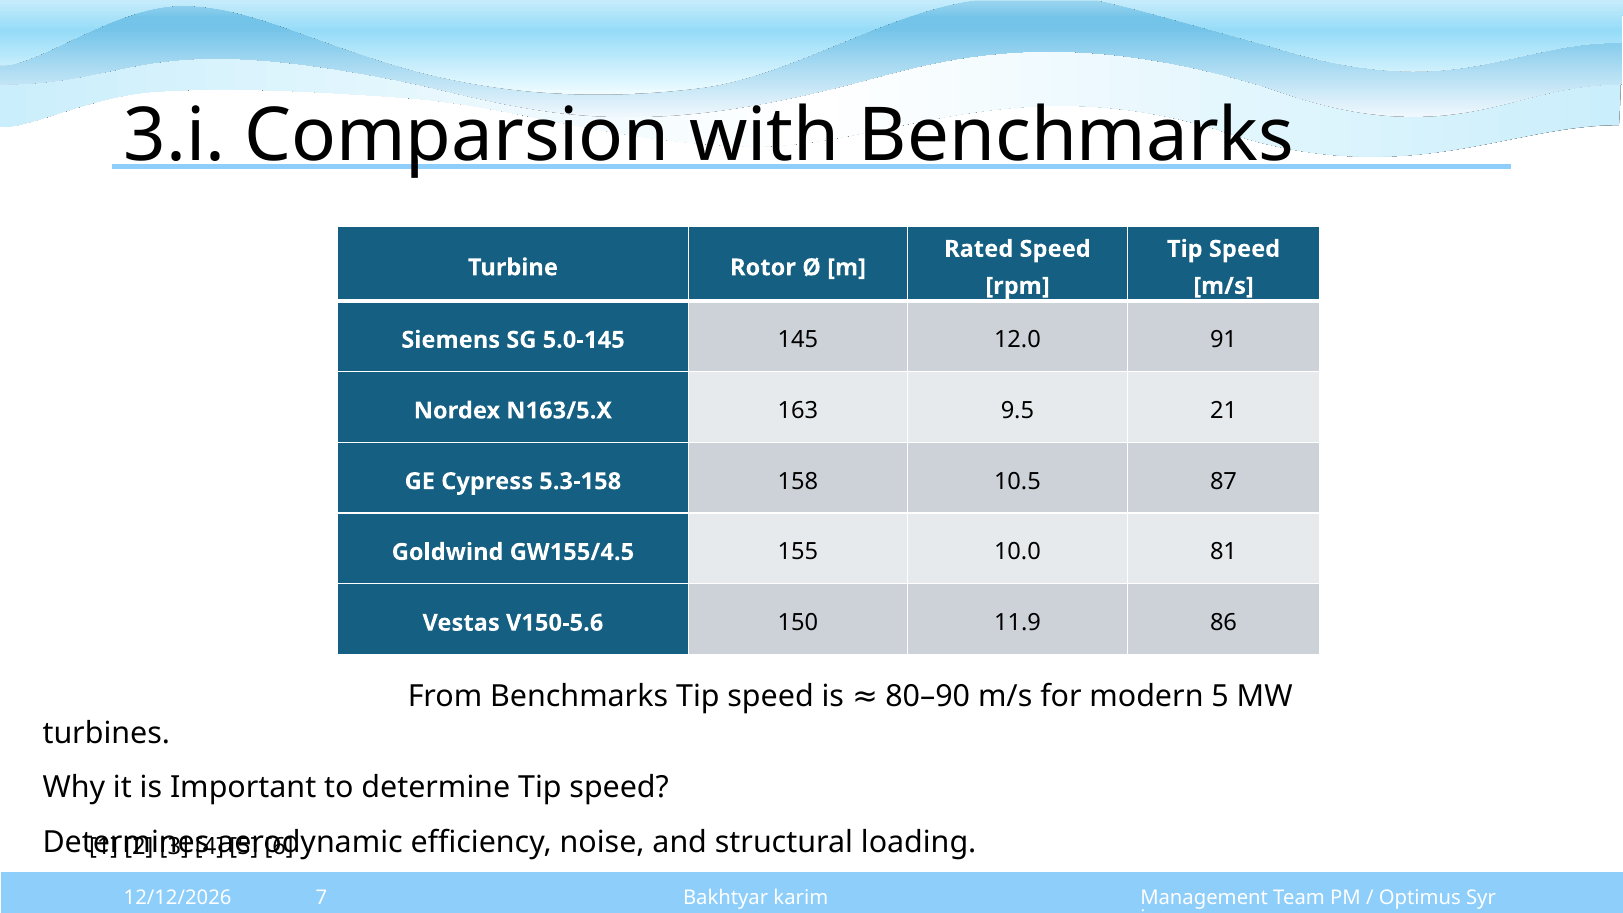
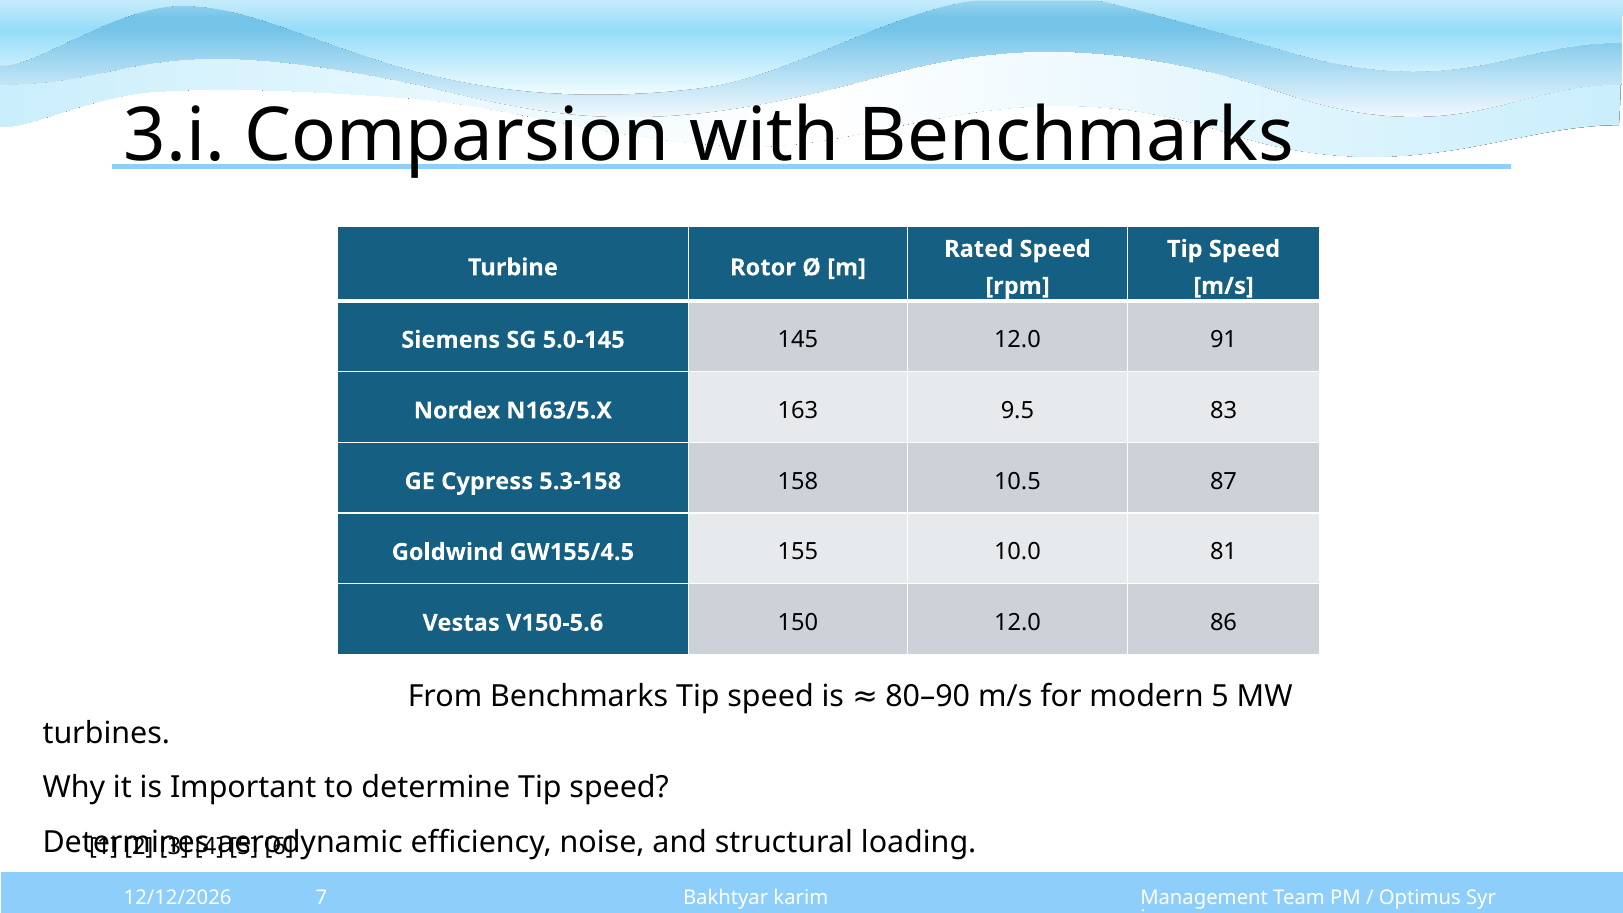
21: 21 -> 83 (1224, 411)
150 11.9: 11.9 -> 12.0 (1018, 623)
